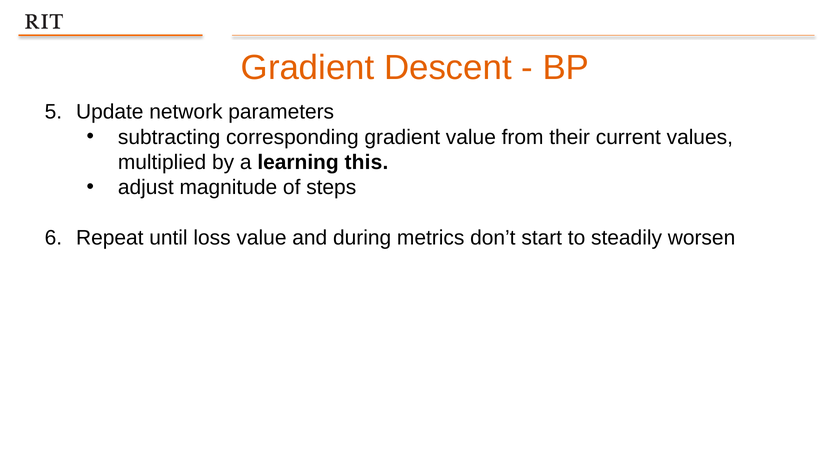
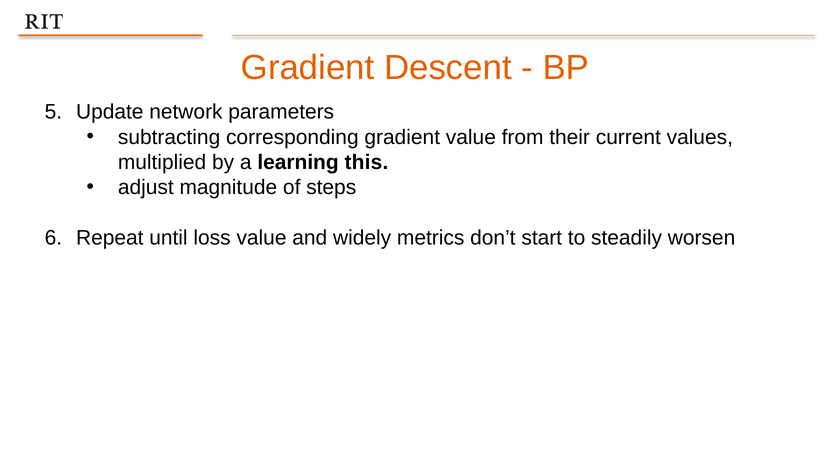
during: during -> widely (362, 238)
